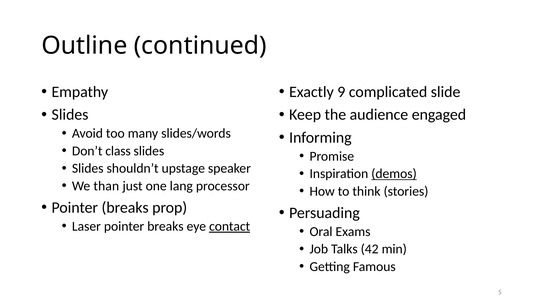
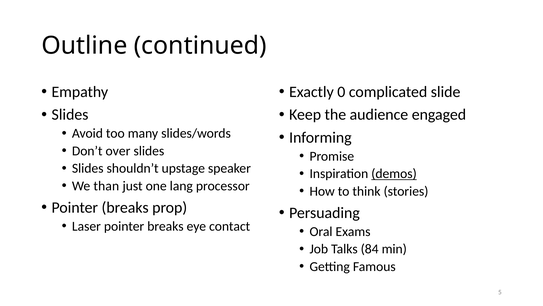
9: 9 -> 0 (341, 92)
class: class -> over (118, 151)
contact underline: present -> none (230, 226)
42: 42 -> 84 (370, 249)
